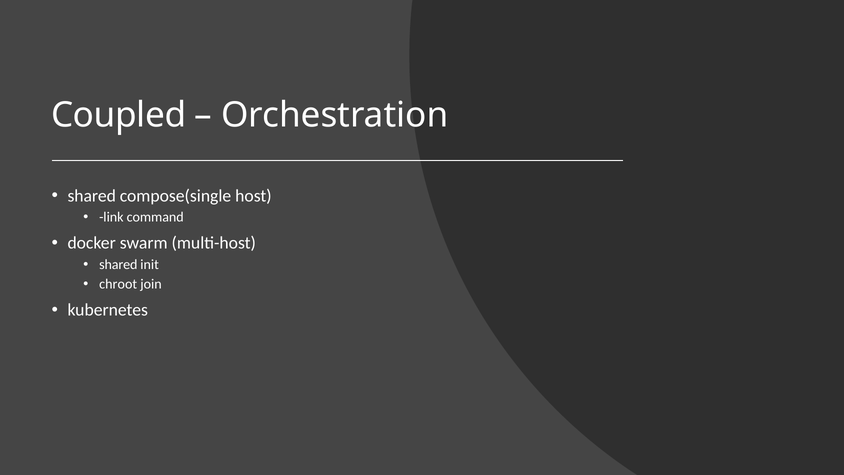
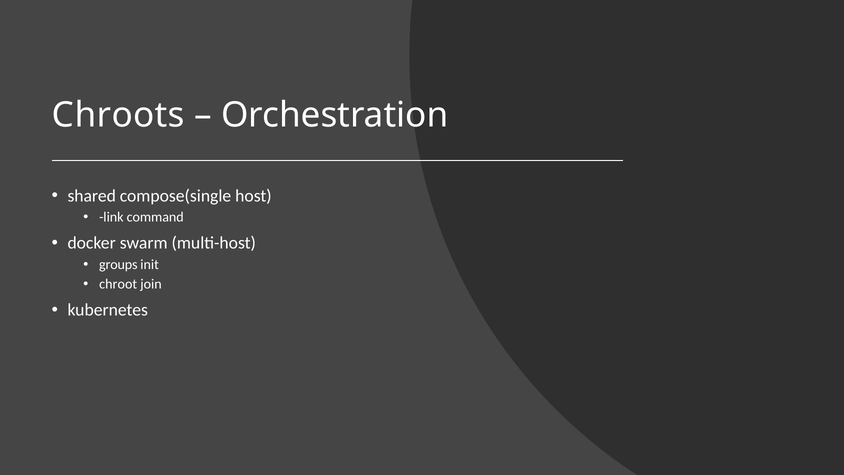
Coupled: Coupled -> Chroots (118, 115)
shared: shared -> groups (118, 264)
